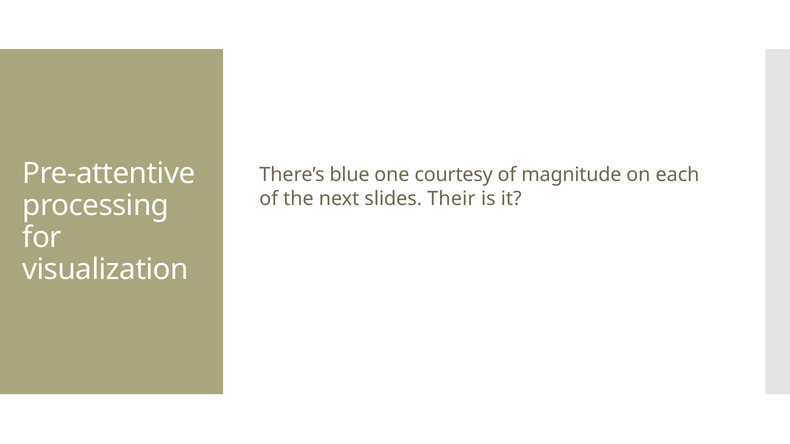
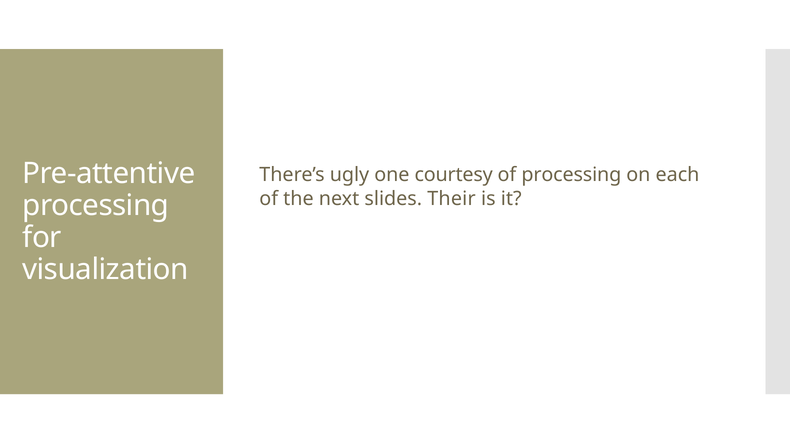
blue: blue -> ugly (349, 175)
of magnitude: magnitude -> processing (571, 175)
